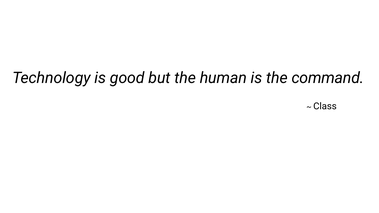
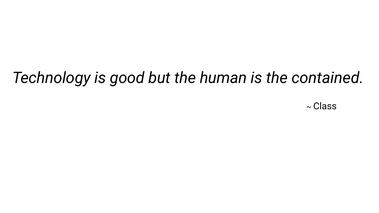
command: command -> contained (328, 78)
